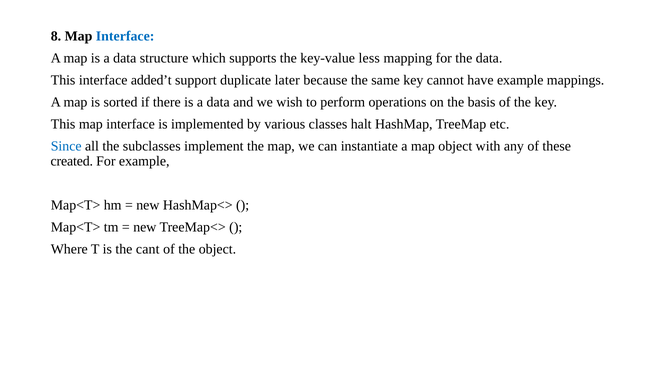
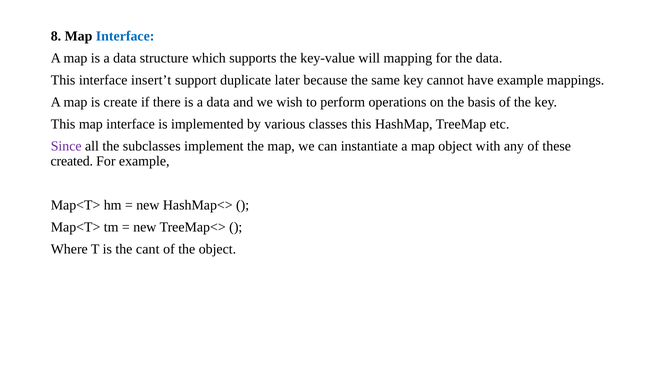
less: less -> will (369, 58)
added’t: added’t -> insert’t (151, 80)
sorted: sorted -> create (121, 102)
classes halt: halt -> this (361, 124)
Since colour: blue -> purple (66, 146)
